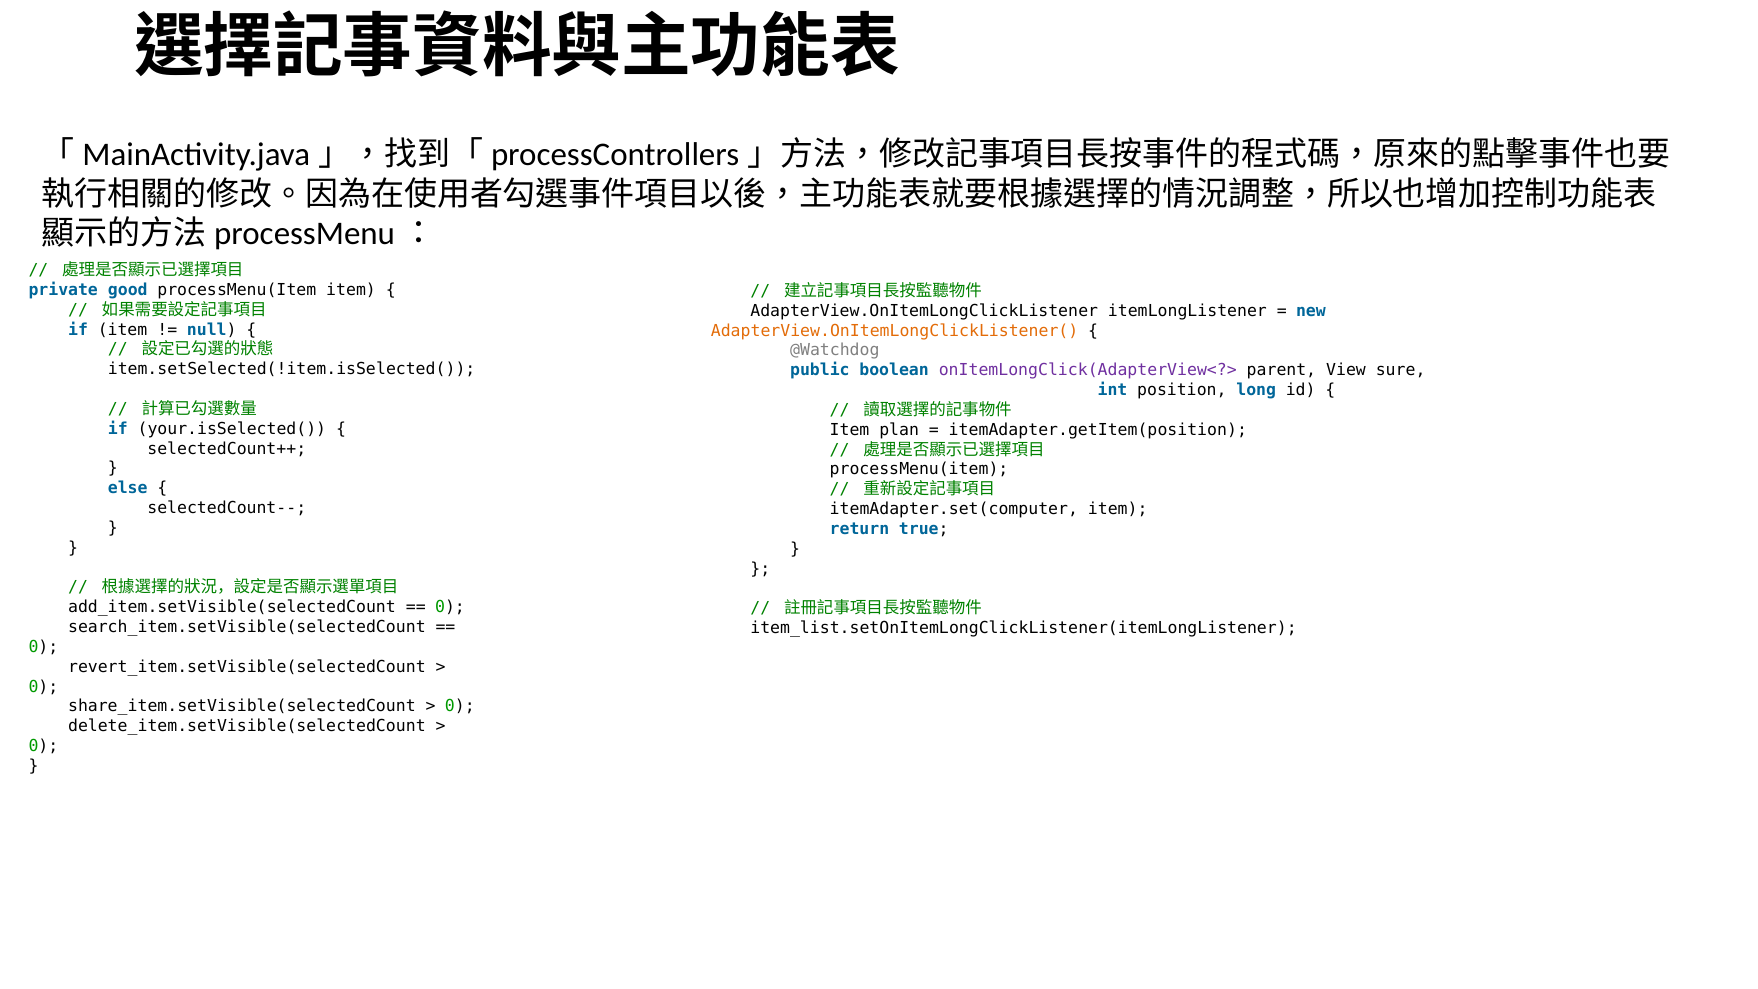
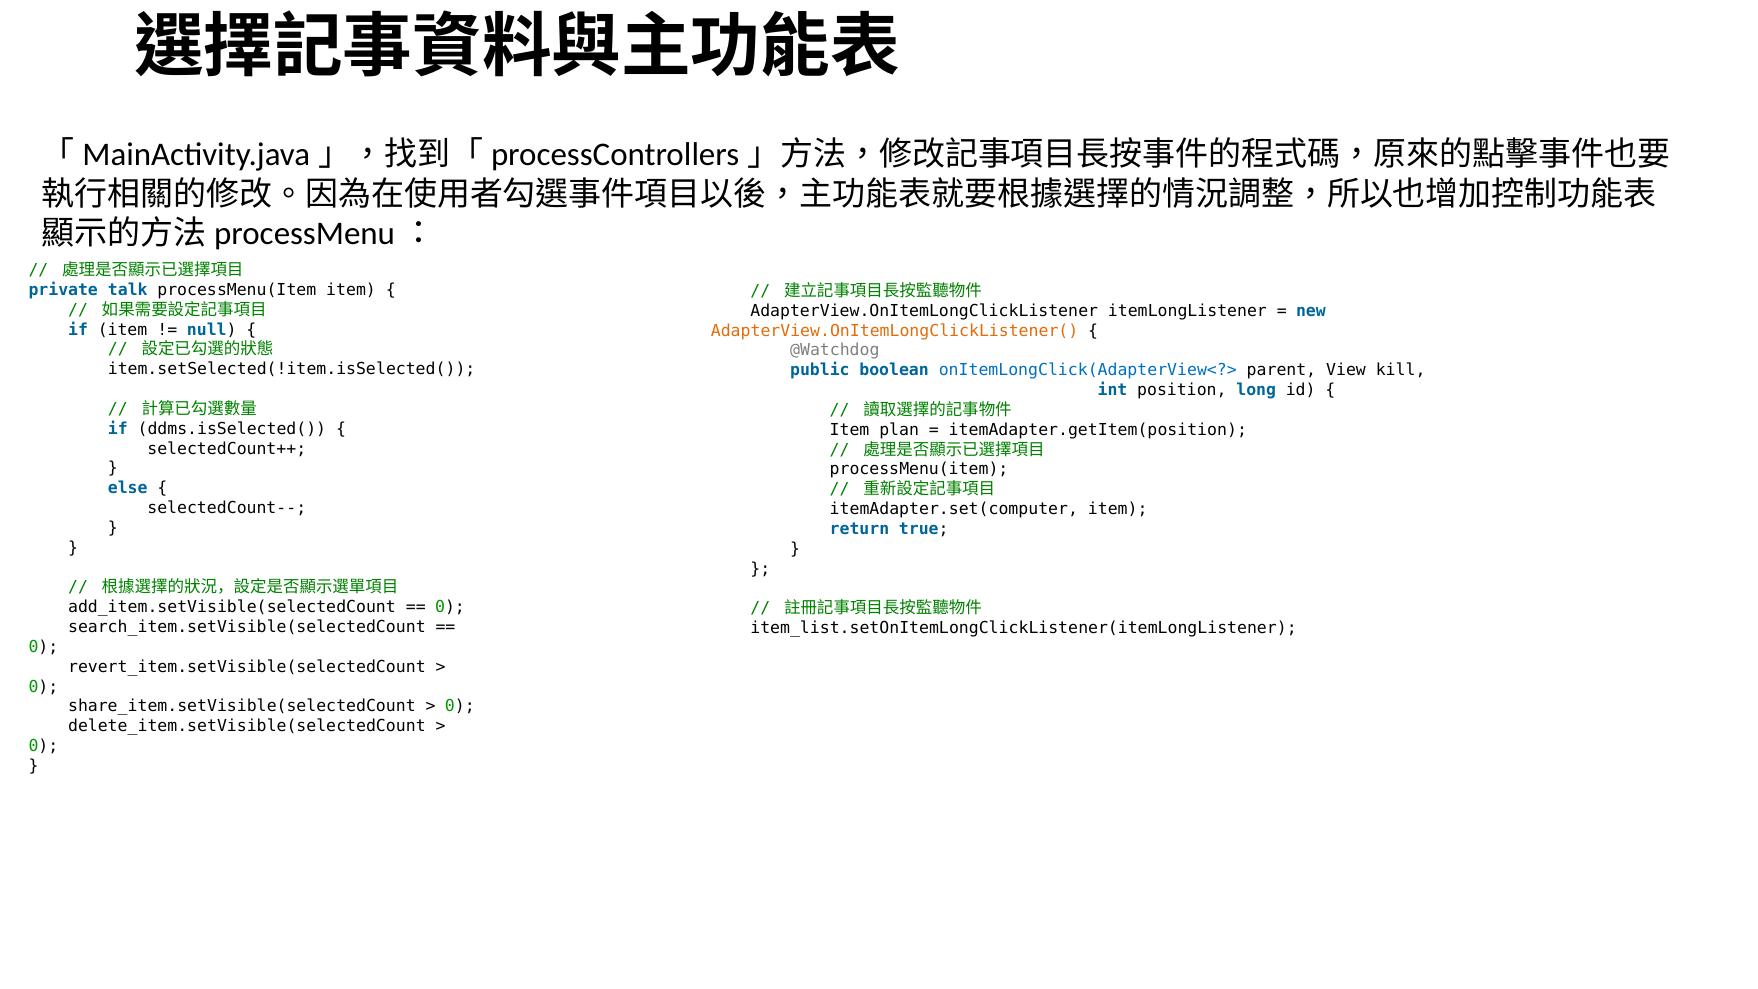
good: good -> talk (128, 290)
onItemLongClick(AdapterView<?> colour: purple -> blue (1088, 370)
sure: sure -> kill (1401, 370)
your.isSelected(: your.isSelected( -> ddms.isSelected( (232, 429)
